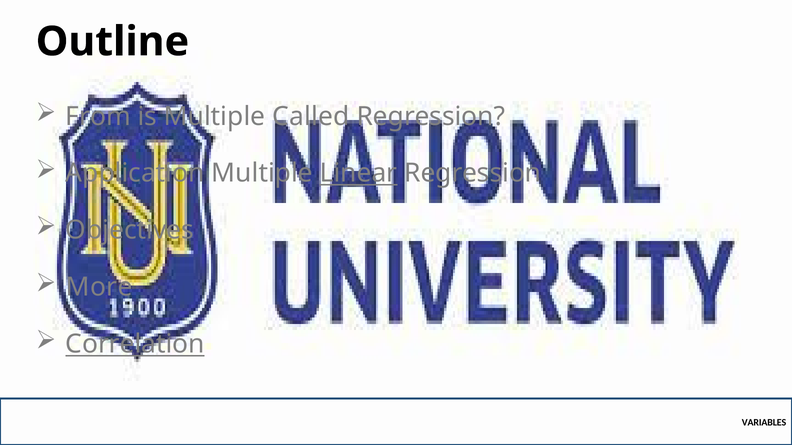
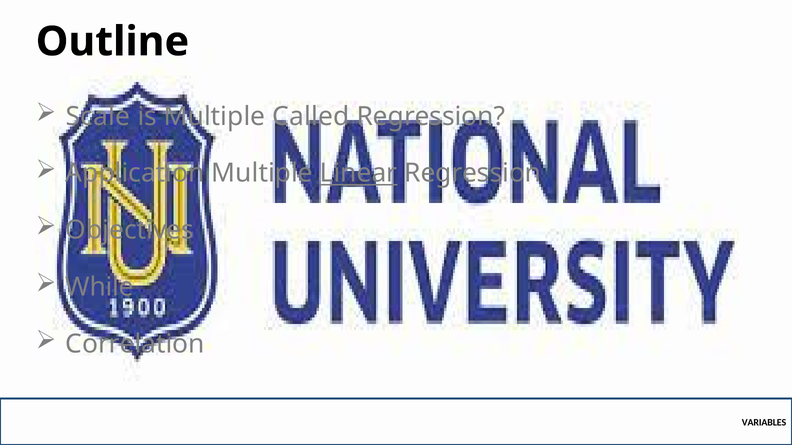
From: From -> Scale (98, 116)
More: More -> While (99, 288)
Correlation underline: present -> none (135, 345)
